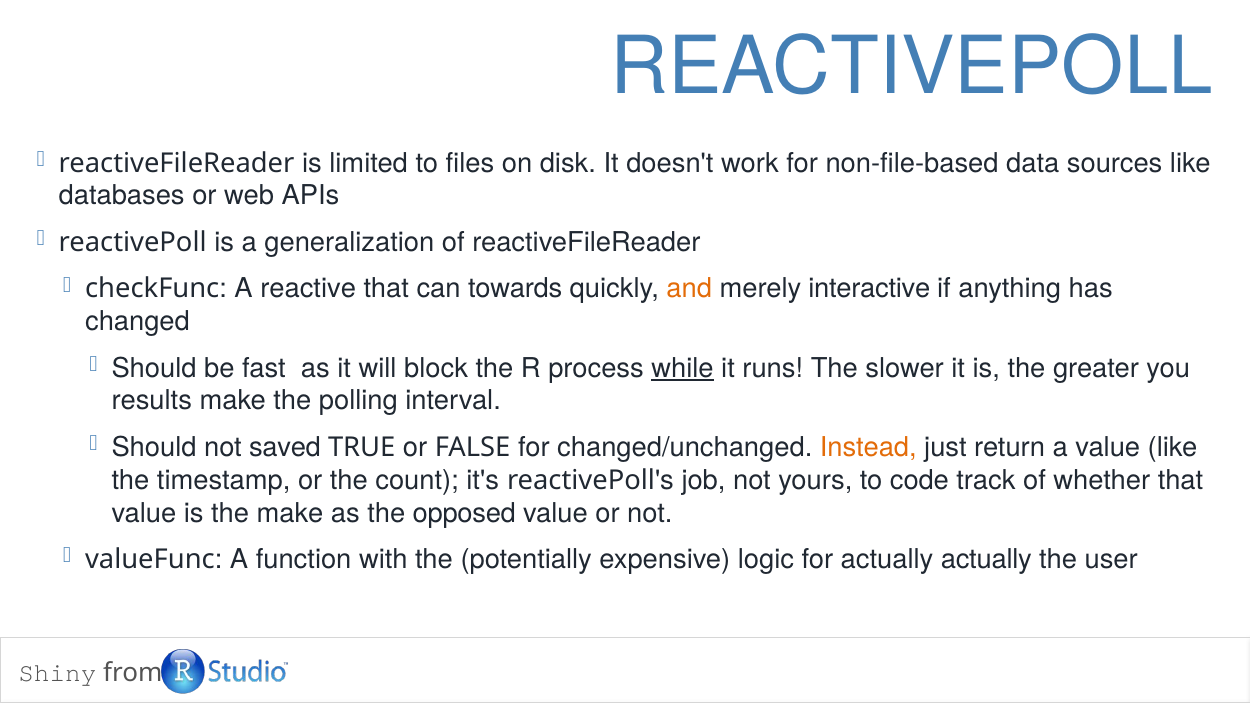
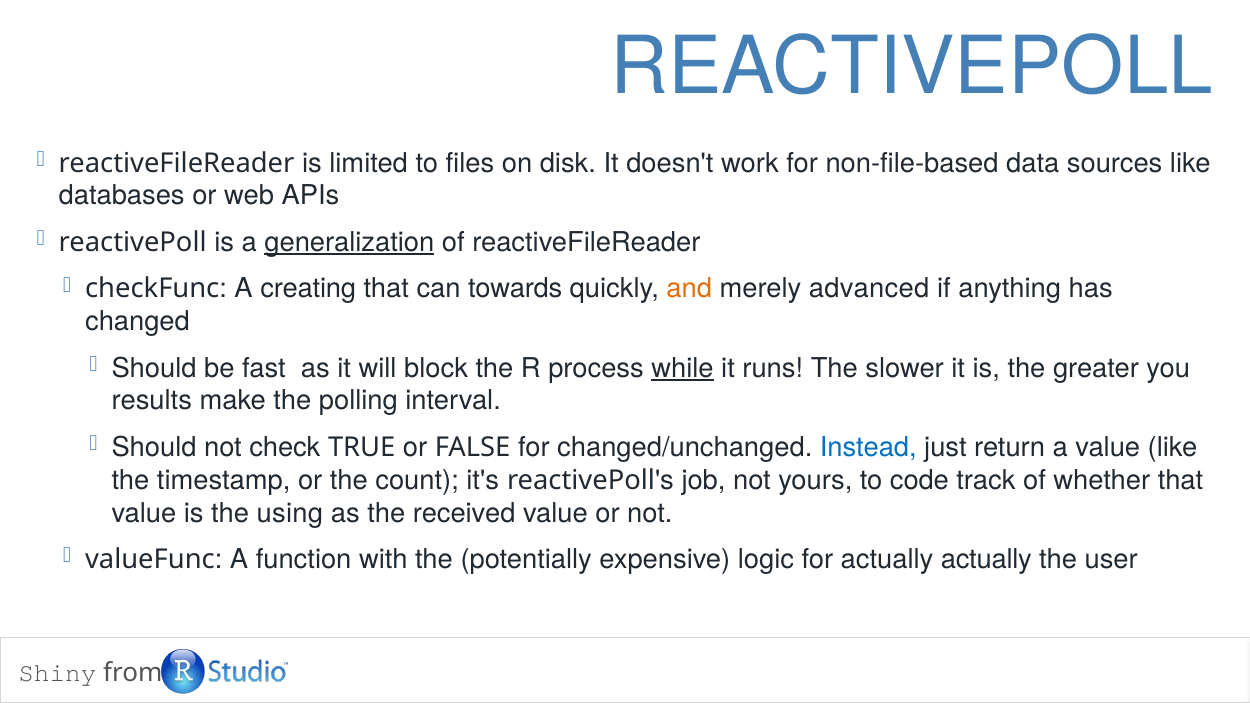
generalization underline: none -> present (349, 242)
reactive: reactive -> creating (308, 289)
interactive: interactive -> advanced (869, 289)
saved: saved -> check (285, 447)
Instead colour: orange -> blue (868, 447)
the make: make -> using (290, 513)
opposed: opposed -> received (464, 513)
